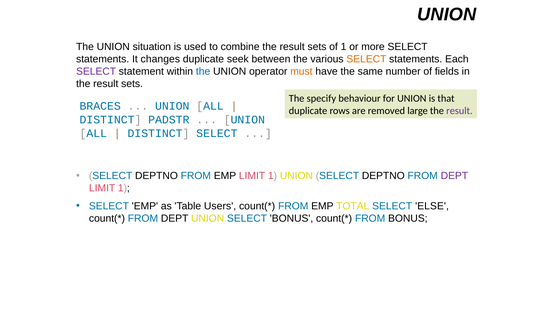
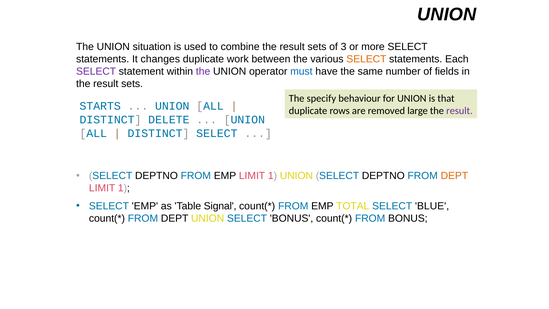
of 1: 1 -> 3 (344, 47)
seek: seek -> work (238, 59)
the colour: blue -> purple (203, 71)
must colour: orange -> blue (301, 71)
BRACES: BRACES -> STARTS (100, 106)
PADSTR: PADSTR -> DELETE (169, 120)
DEPT colour: purple -> orange (454, 176)
Users: Users -> Signal (220, 206)
ELSE: ELSE -> BLUE (432, 206)
